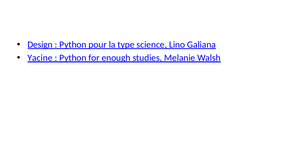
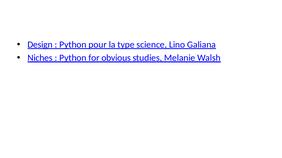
Yacine: Yacine -> Niches (40, 58)
enough: enough -> obvious (116, 58)
